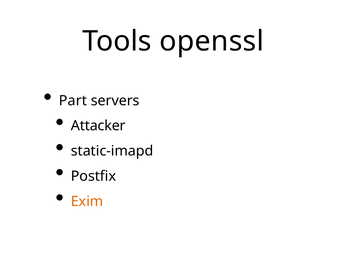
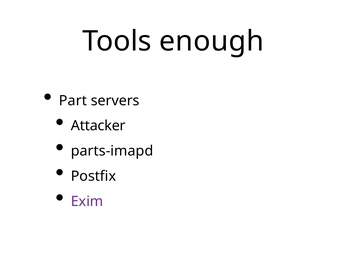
openssl: openssl -> enough (212, 41)
static-imapd: static-imapd -> parts-imapd (112, 151)
Exim colour: orange -> purple (87, 202)
